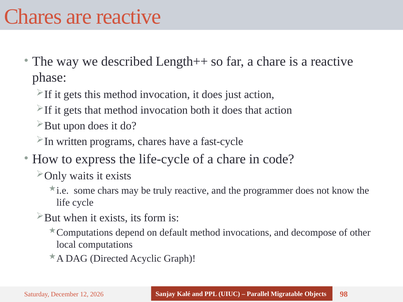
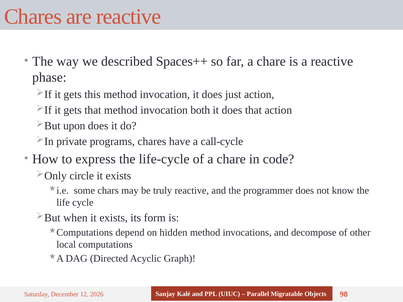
Length++: Length++ -> Spaces++ (182, 61)
written: written -> private (72, 141)
fast-cycle: fast-cycle -> call-cycle (222, 141)
waits: waits -> circle (82, 176)
default: default -> hidden (173, 233)
